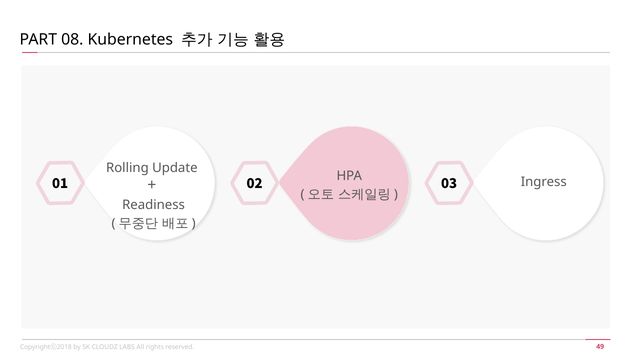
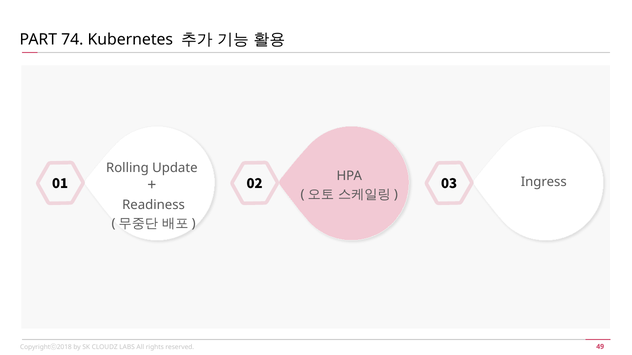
08: 08 -> 74 (72, 39)
